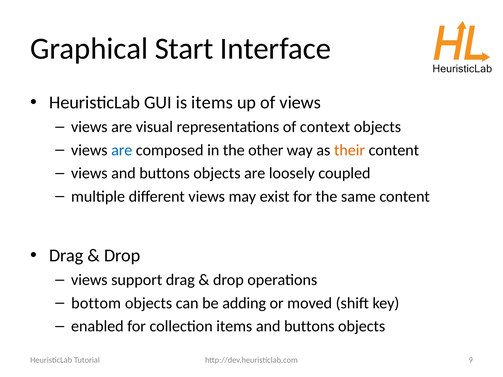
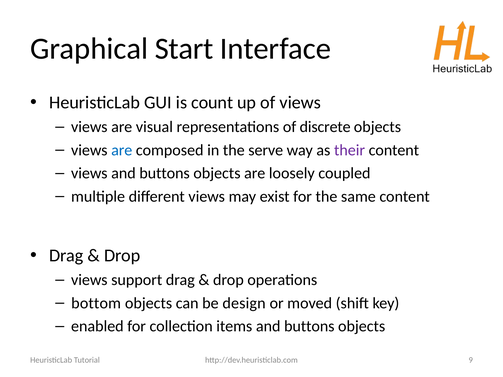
is items: items -> count (212, 103)
context: context -> discrete (325, 127)
other: other -> serve (266, 150)
their colour: orange -> purple (350, 150)
adding: adding -> design (244, 303)
